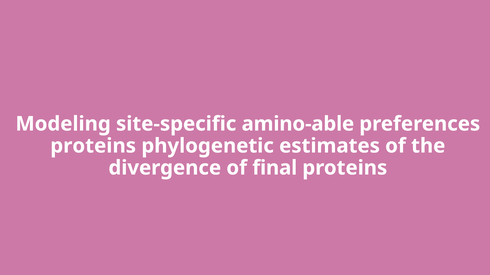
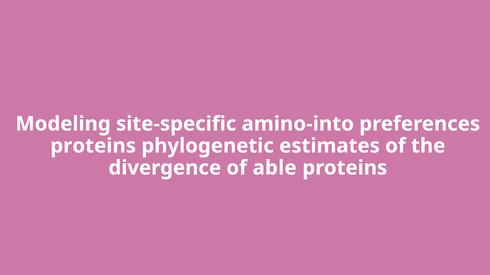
amino-able: amino-able -> amino-into (298, 124)
final: final -> able (275, 168)
